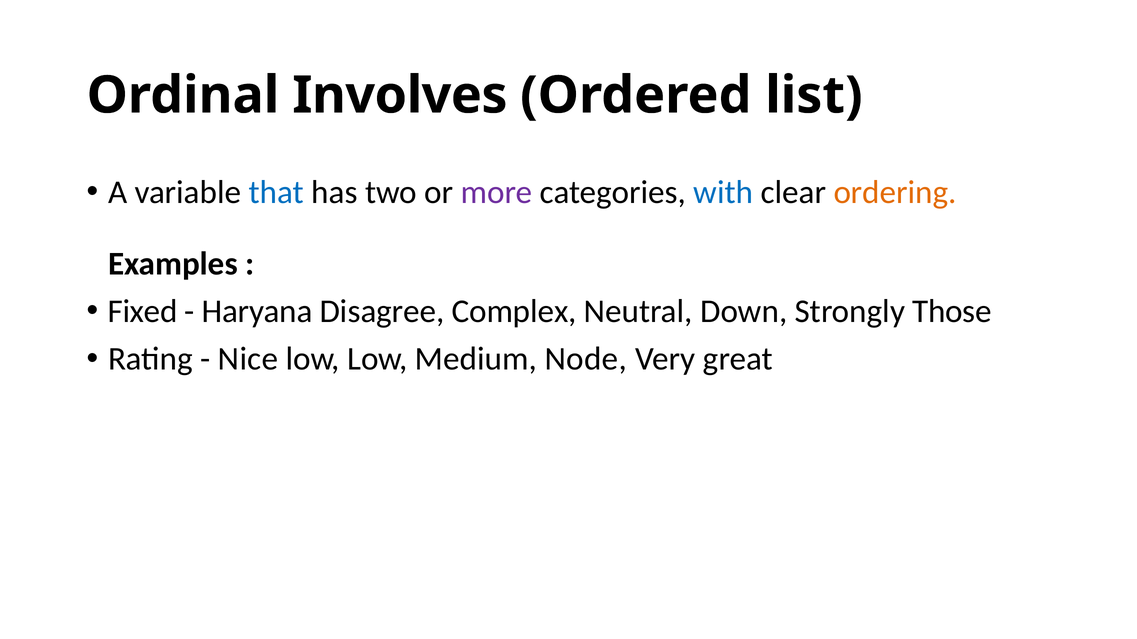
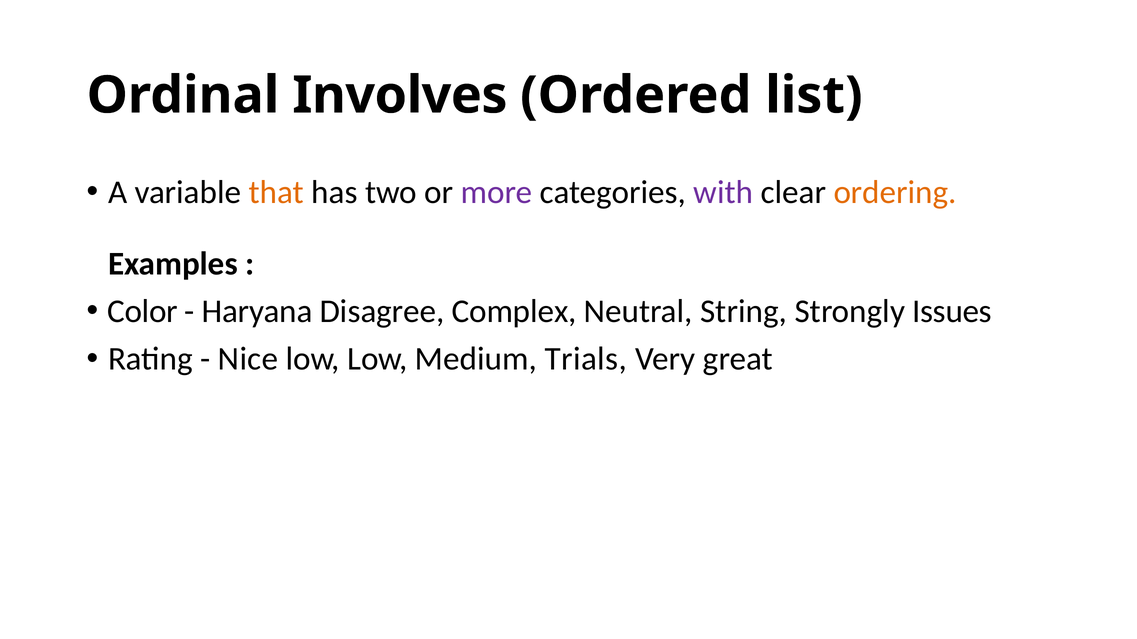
that colour: blue -> orange (276, 192)
with colour: blue -> purple (723, 192)
Fixed: Fixed -> Color (143, 312)
Down: Down -> String (744, 312)
Those: Those -> Issues (952, 312)
Node: Node -> Trials (586, 359)
